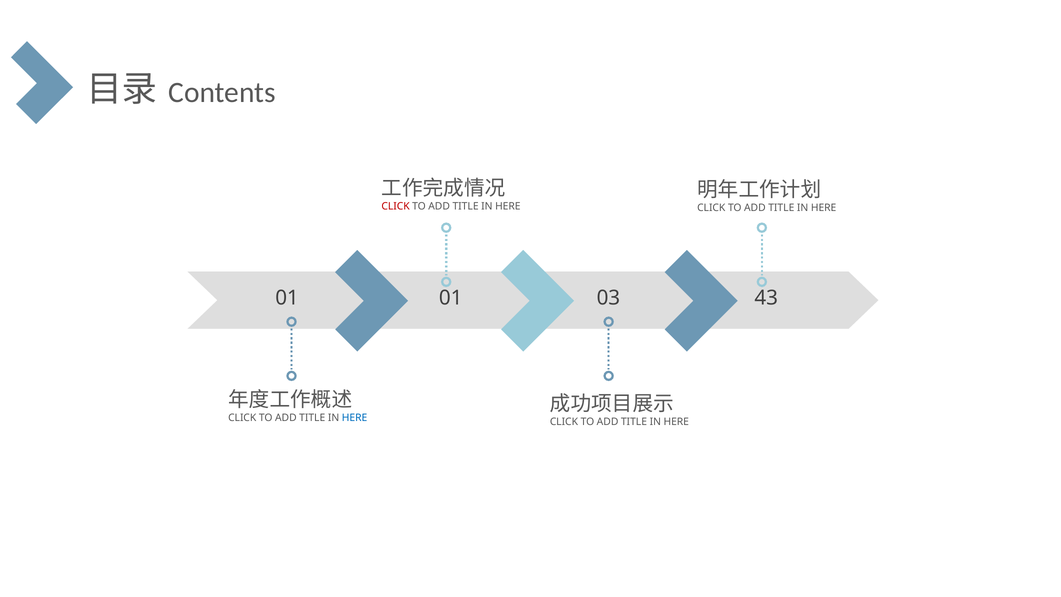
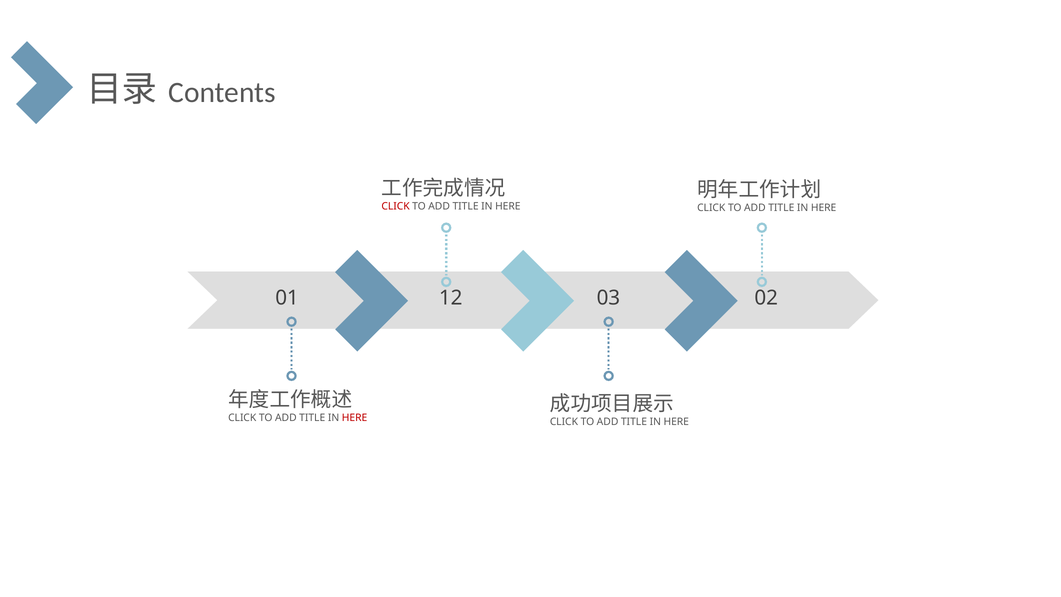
01 01: 01 -> 12 (451, 298)
43: 43 -> 02 (766, 298)
HERE colour: blue -> red (355, 418)
